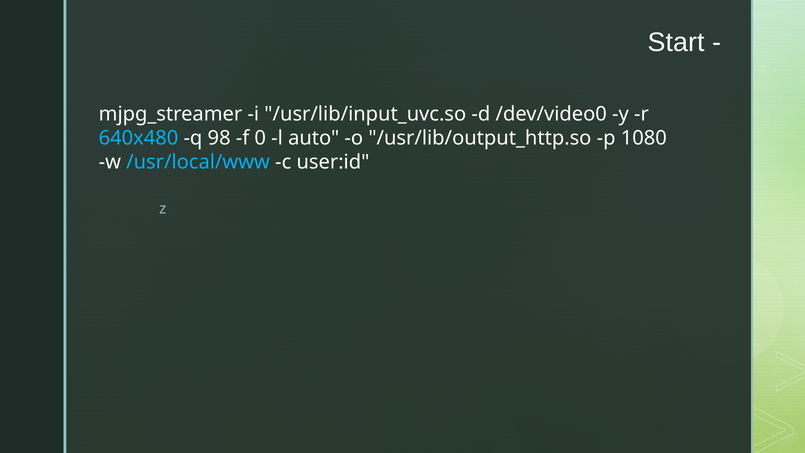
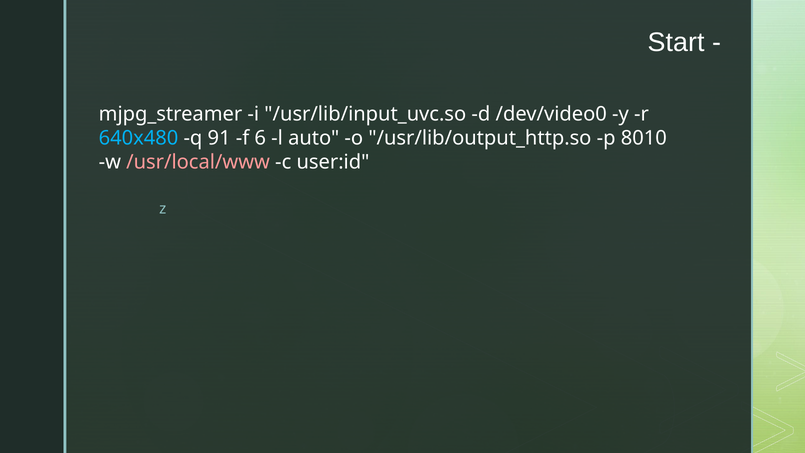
98: 98 -> 91 (219, 138)
0: 0 -> 6 (260, 138)
1080: 1080 -> 8010 (644, 138)
/usr/local/www colour: light blue -> pink (198, 162)
